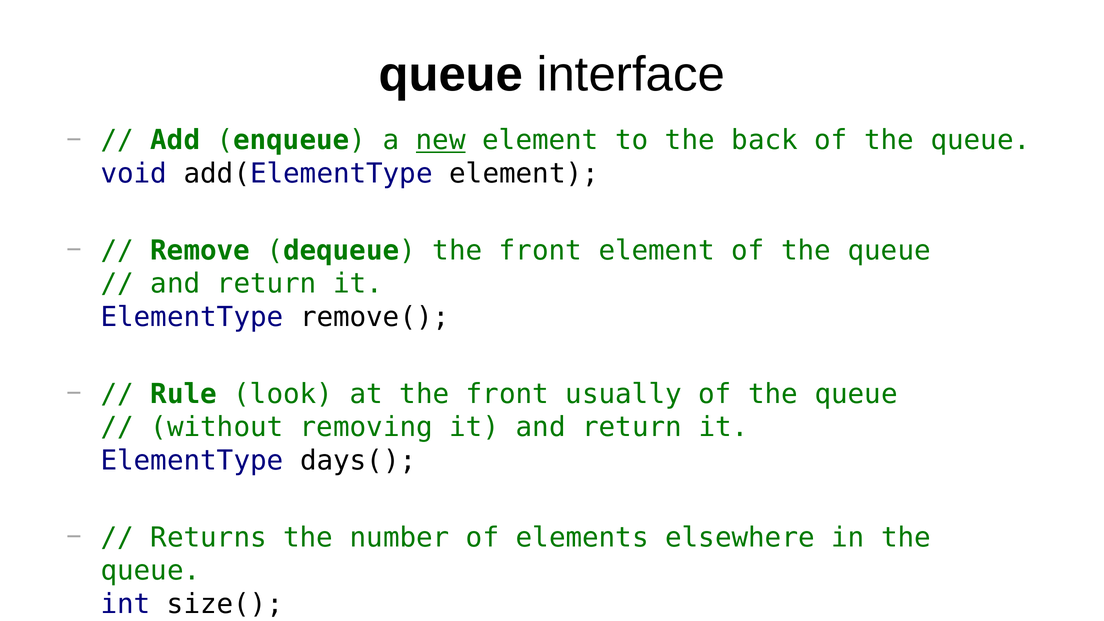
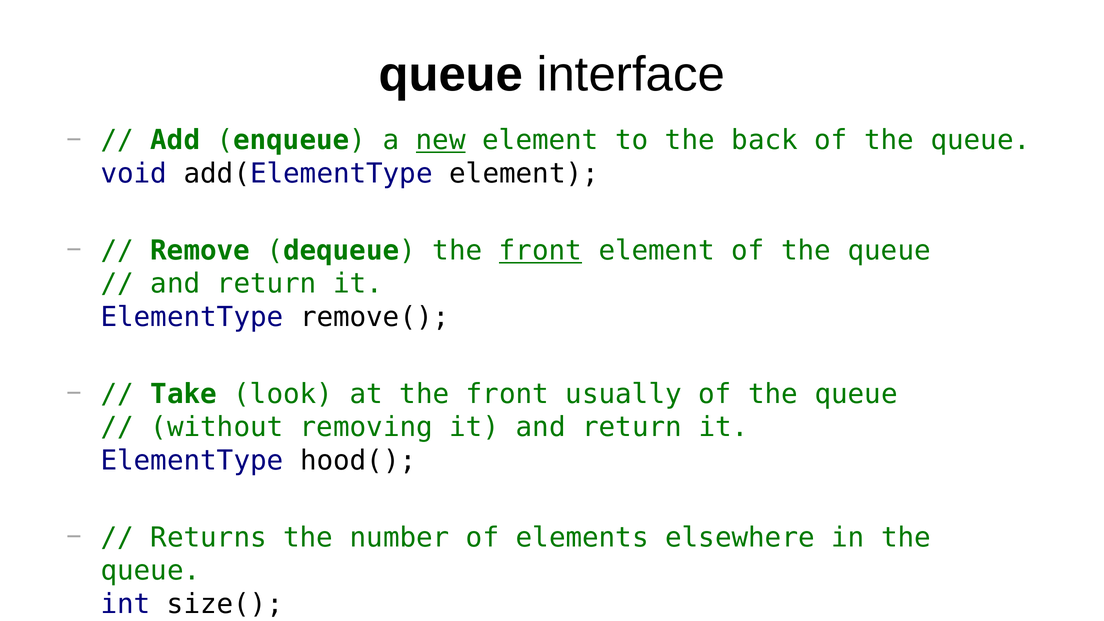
front underline: none -> present (540, 251)
Rule: Rule -> Take (184, 394)
days(: days( -> hood( (358, 460)
